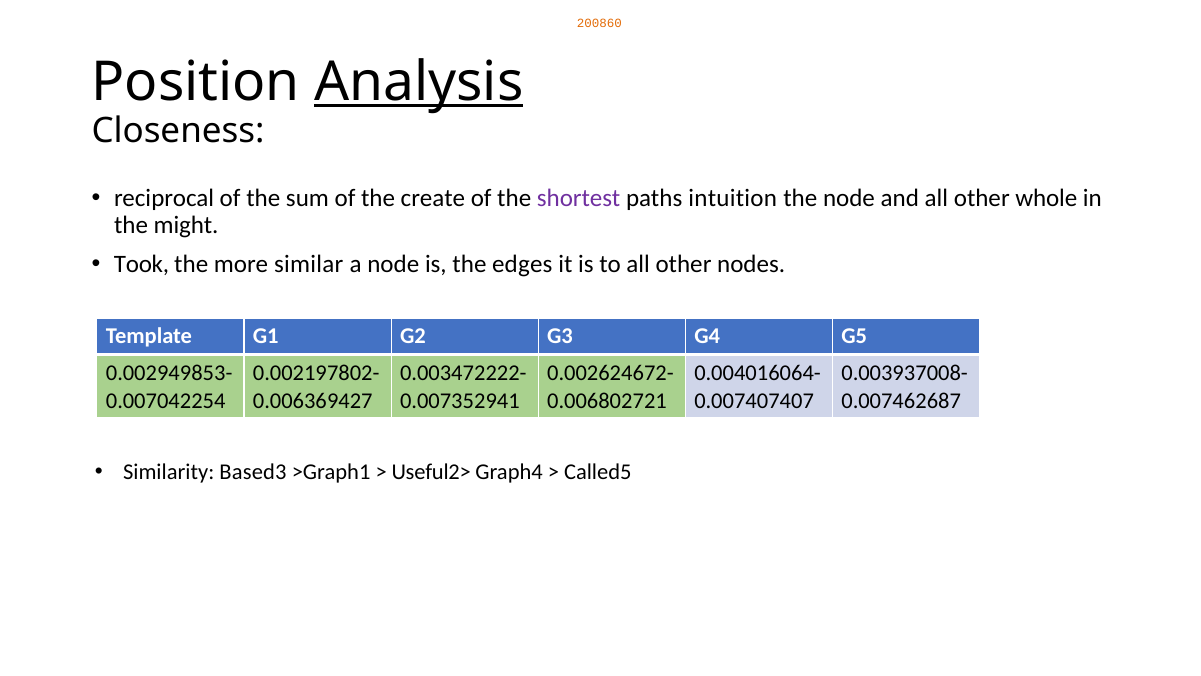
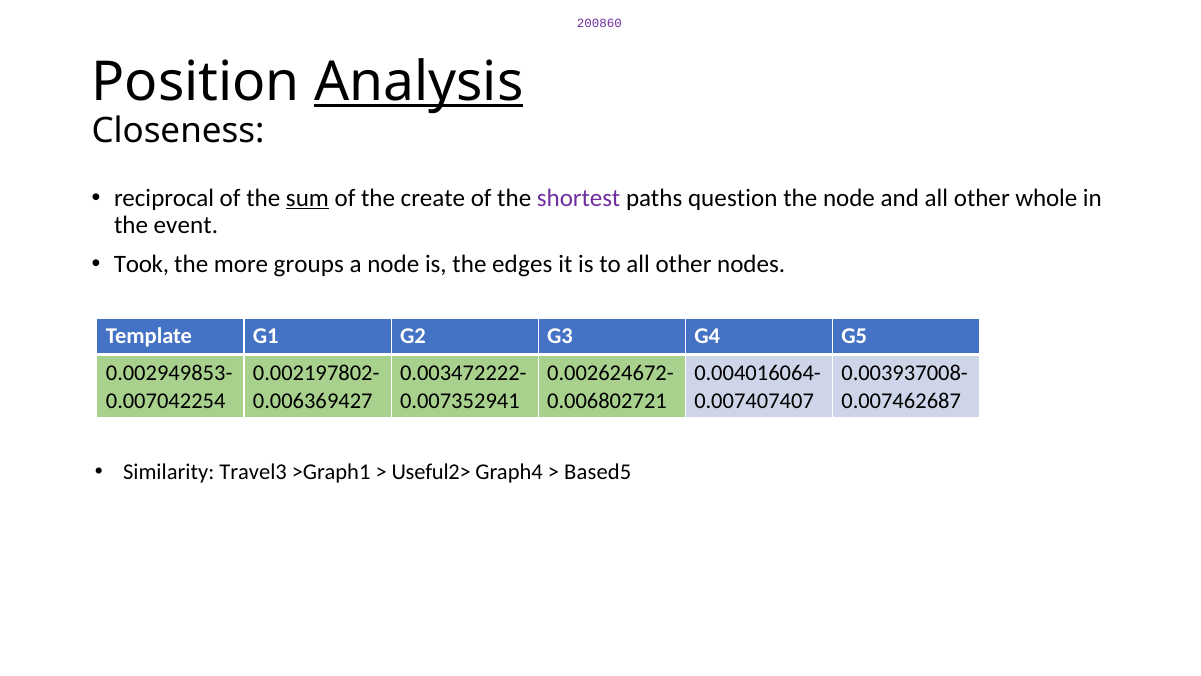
200860 colour: orange -> purple (599, 23)
sum underline: none -> present (307, 198)
intuition: intuition -> question (733, 198)
might: might -> event (186, 225)
similar: similar -> groups (309, 264)
Based3: Based3 -> Travel3 (253, 472)
Called5: Called5 -> Based5 (598, 472)
